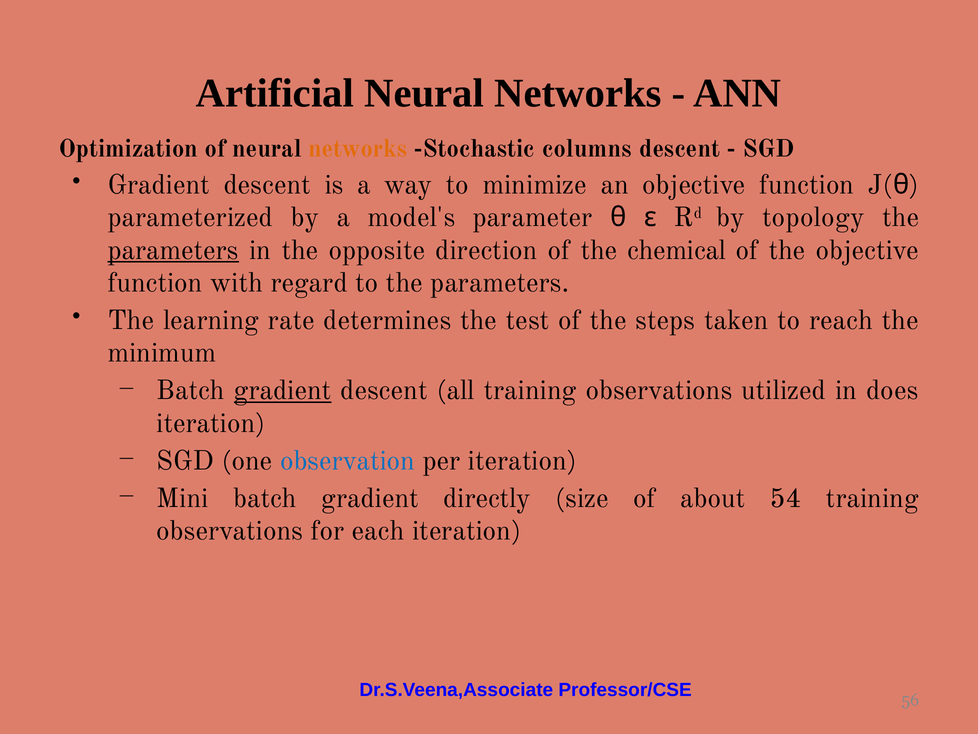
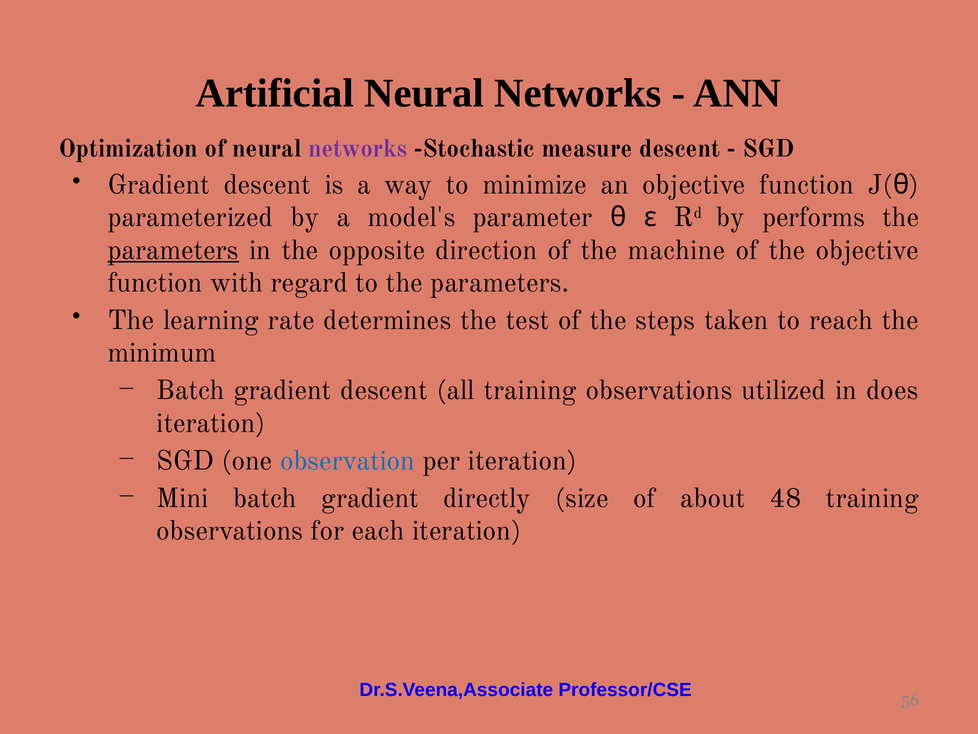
networks colour: orange -> purple (358, 149)
columns: columns -> measure (587, 149)
topology: topology -> performs (814, 217)
chemical: chemical -> machine (676, 250)
gradient underline: present -> none (283, 390)
54: 54 -> 48 (786, 498)
